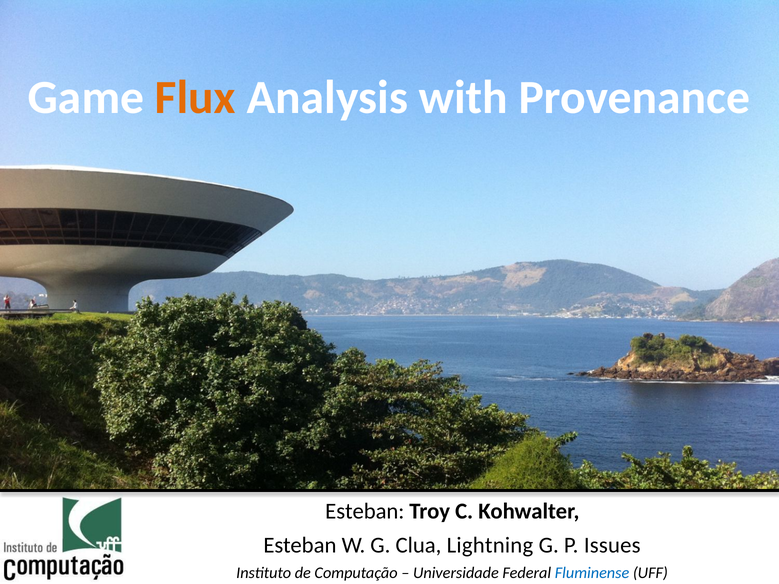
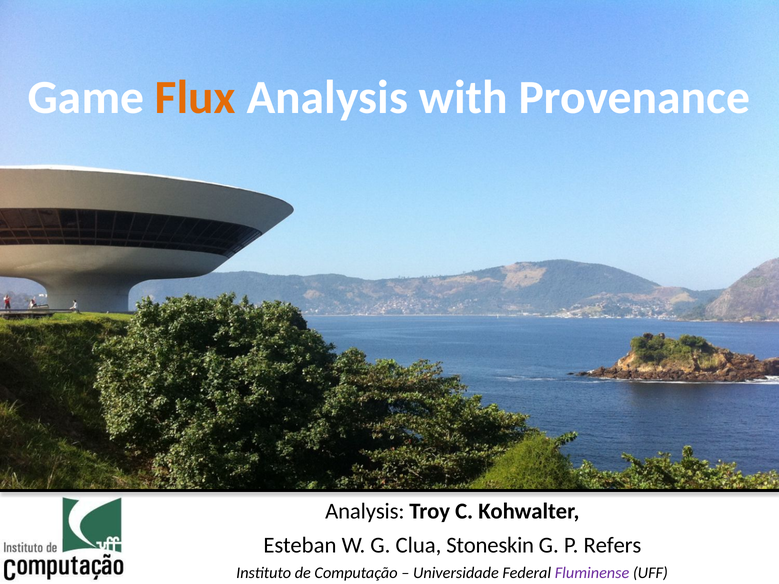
Esteban: Esteban -> Analysis (365, 511)
Lightning: Lightning -> Stoneskin (490, 546)
Issues: Issues -> Refers (612, 546)
Fluminense colour: blue -> purple (592, 573)
